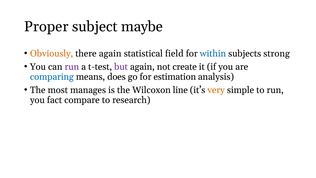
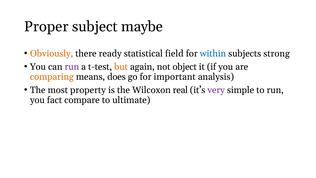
there again: again -> ready (110, 53)
but colour: purple -> orange (121, 67)
create: create -> object (185, 67)
comparing colour: blue -> orange (52, 77)
estimation: estimation -> important (175, 77)
manages: manages -> property (88, 90)
line: line -> real (180, 90)
very colour: orange -> purple (216, 90)
research: research -> ultimate (131, 100)
